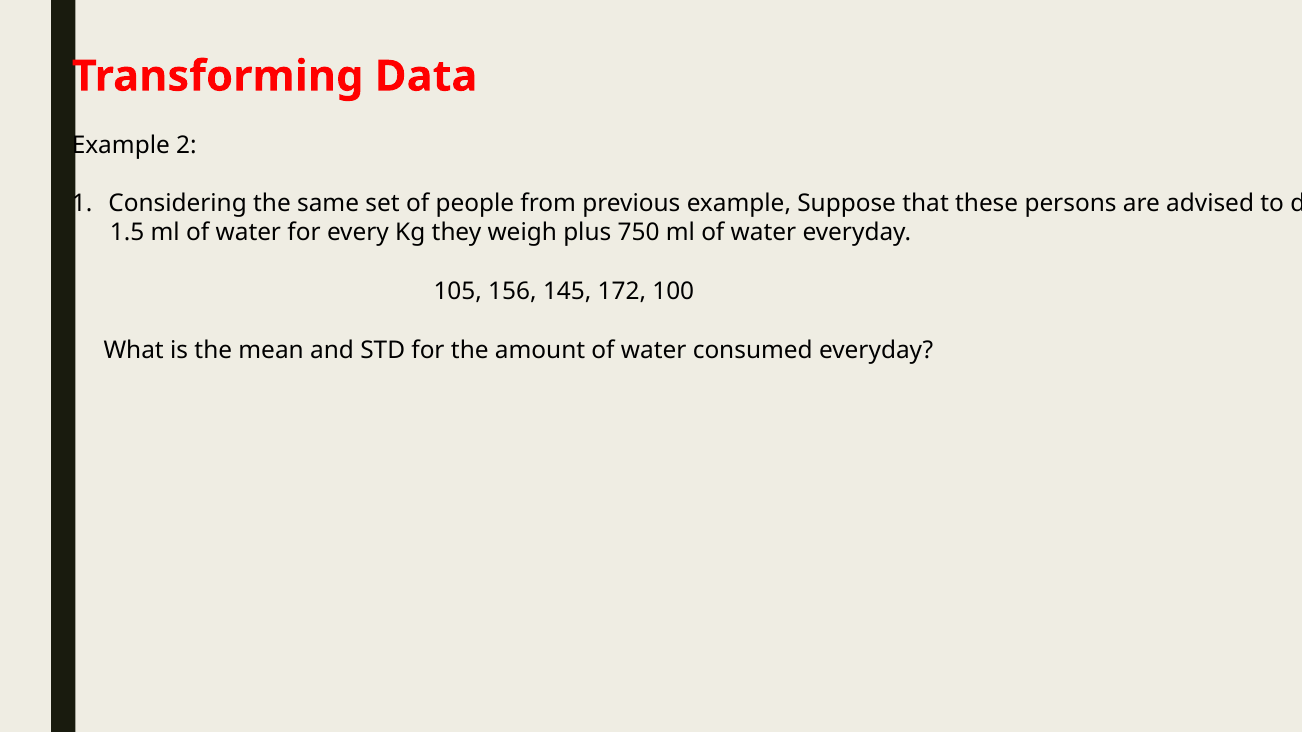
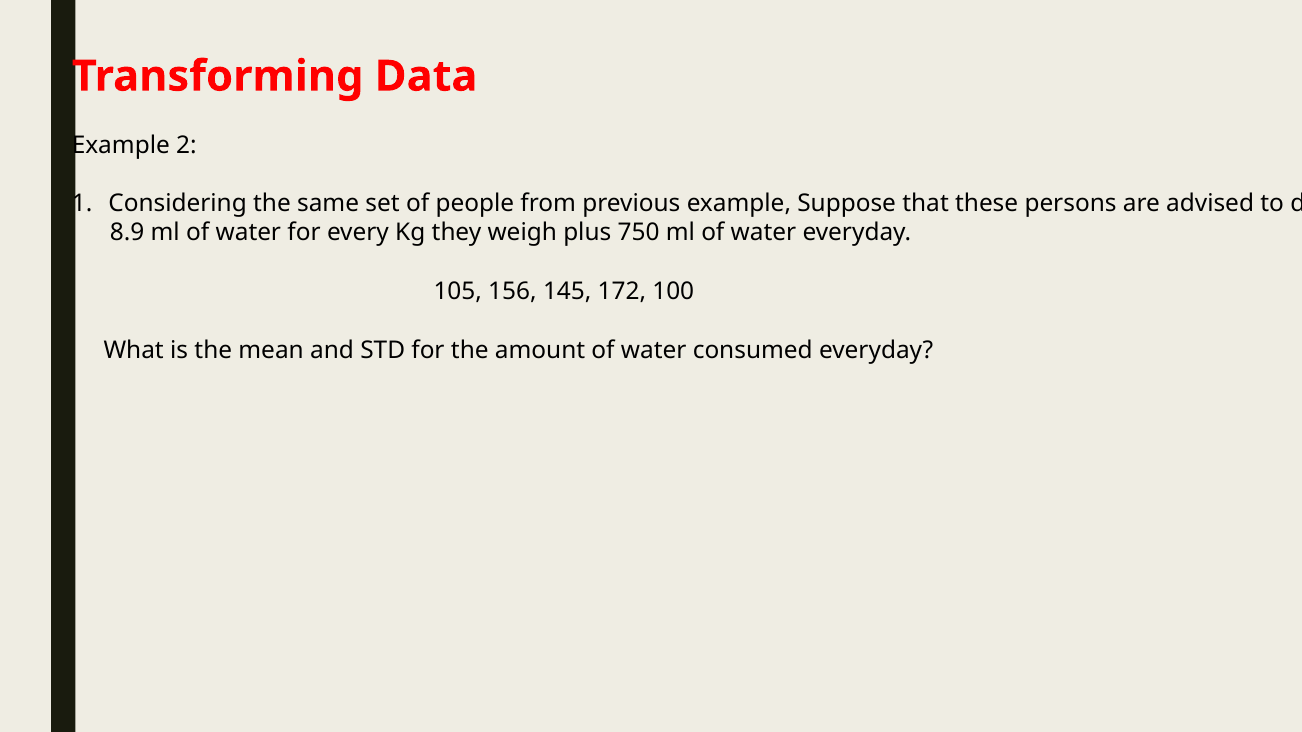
1.5: 1.5 -> 8.9 (127, 233)
